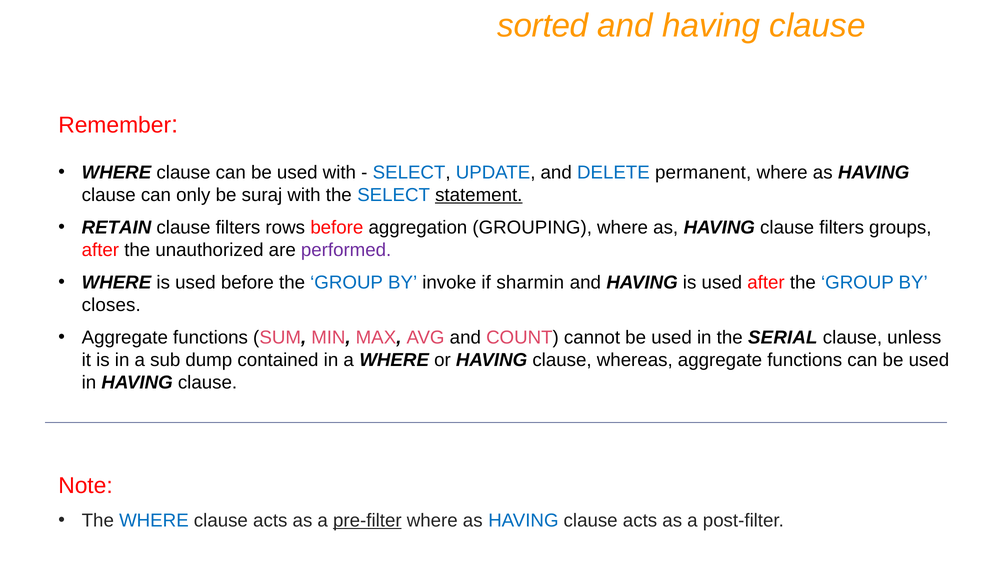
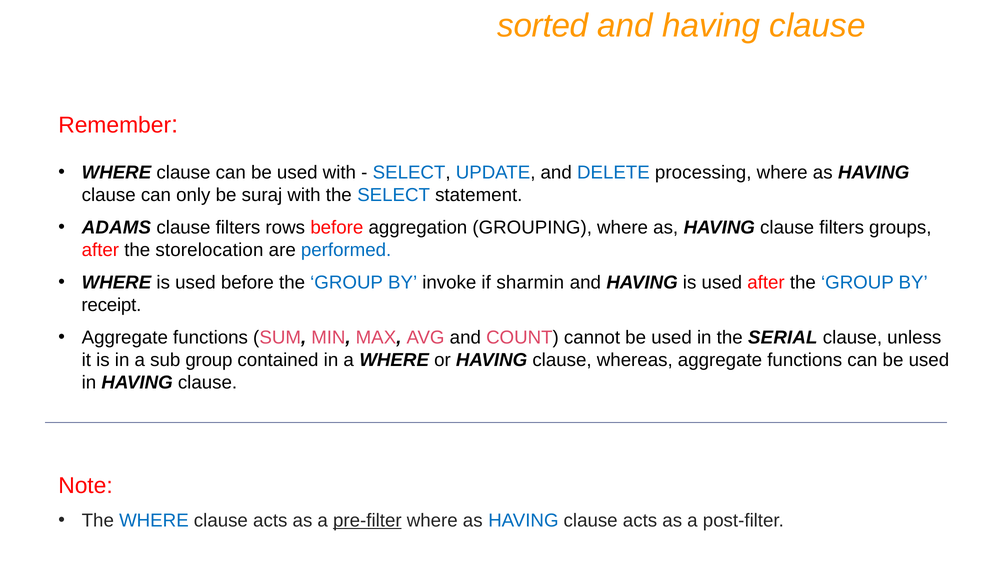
permanent: permanent -> processing (703, 172)
statement underline: present -> none (479, 195)
RETAIN: RETAIN -> ADAMS (116, 227)
unauthorized: unauthorized -> storelocation (209, 250)
performed colour: purple -> blue (346, 250)
closes: closes -> receipt (111, 305)
sub dump: dump -> group (209, 359)
